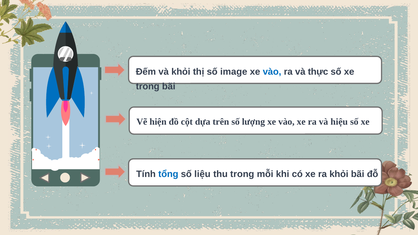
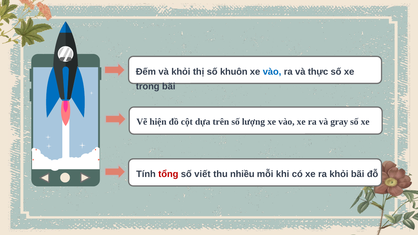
image: image -> khuôn (234, 72)
hiệu: hiệu -> gray (339, 122)
tổng colour: blue -> red (168, 174)
liệu: liệu -> viết (202, 174)
thu trong: trong -> nhiều (242, 174)
